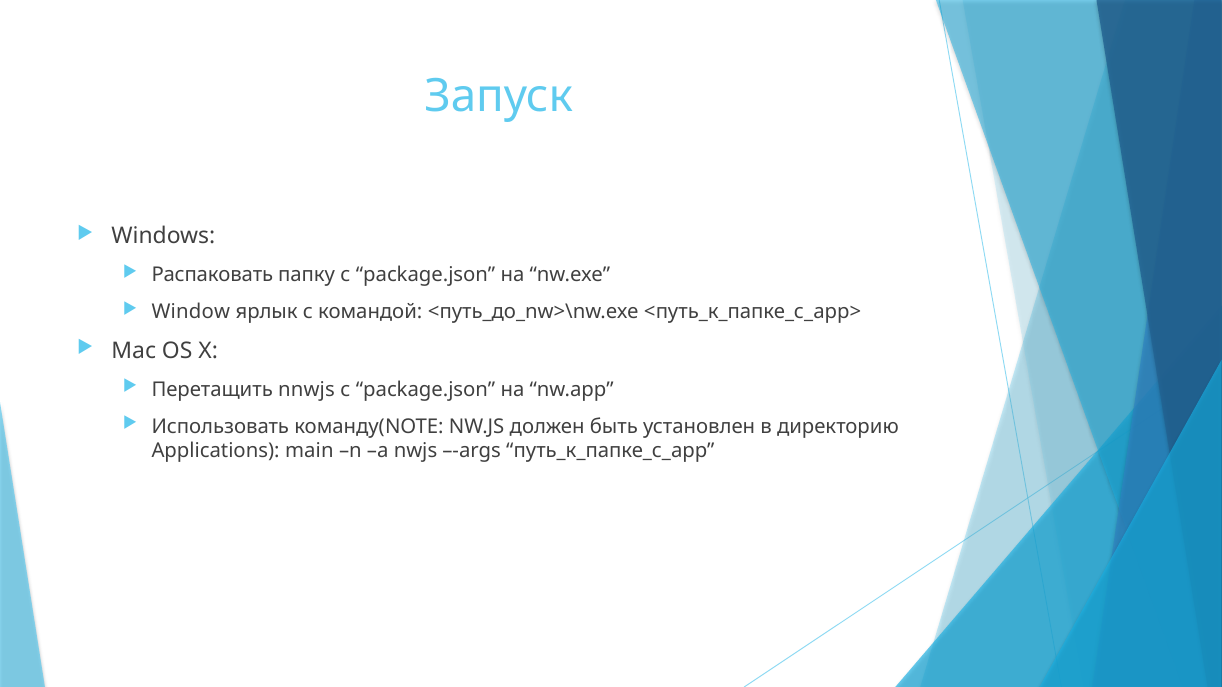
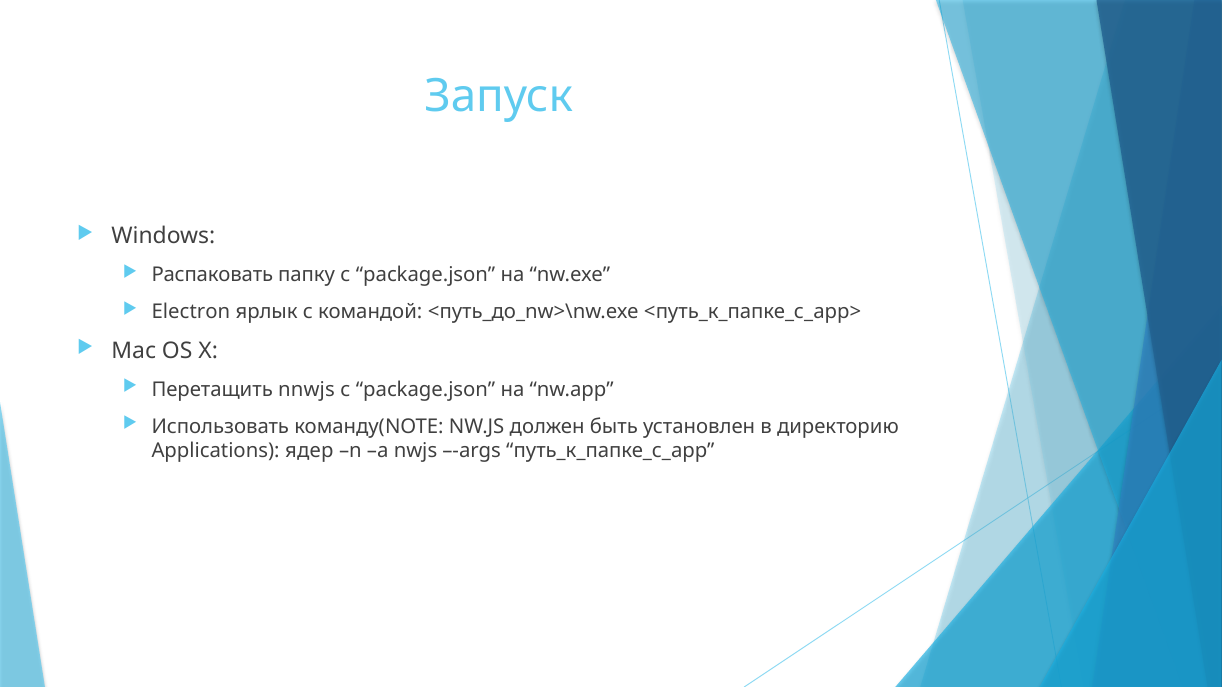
Window: Window -> Electron (191, 312)
main: main -> ядер (309, 451)
